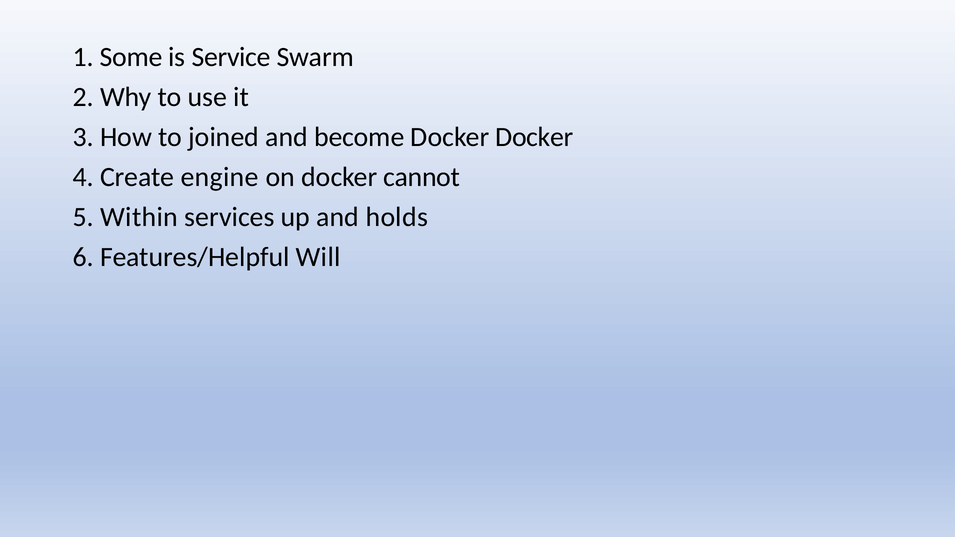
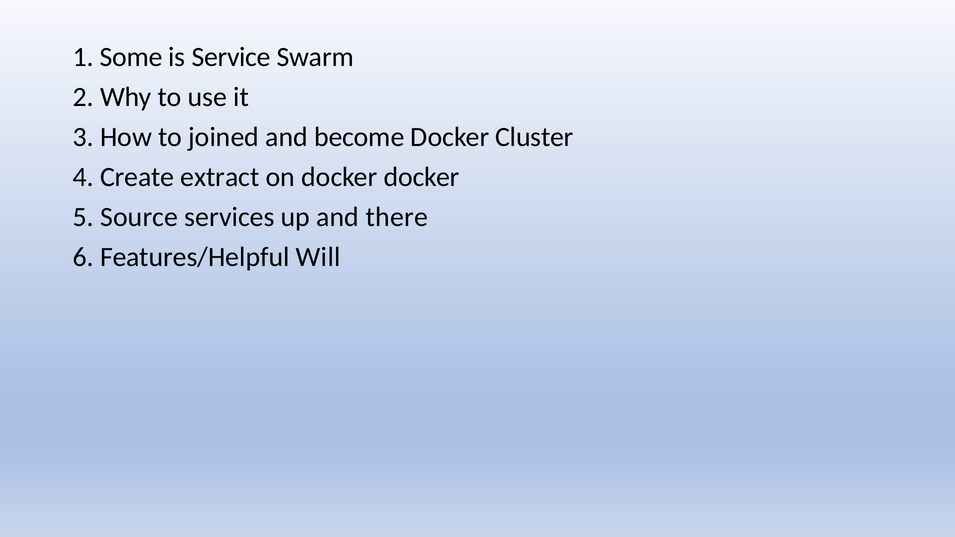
Docker Docker: Docker -> Cluster (534, 137)
engine: engine -> extract (220, 177)
docker cannot: cannot -> docker (422, 177)
Within: Within -> Source (139, 217)
holds: holds -> there (397, 217)
